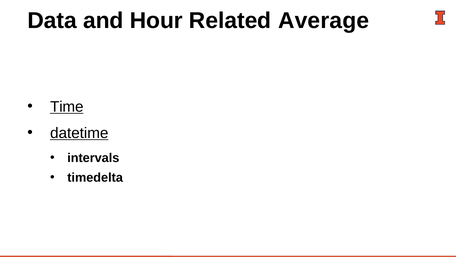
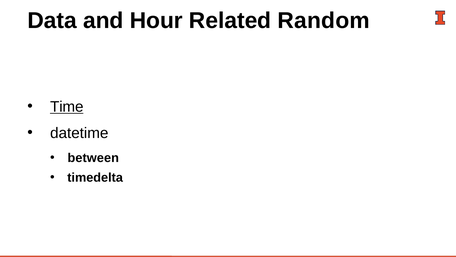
Average: Average -> Random (324, 21)
datetime underline: present -> none (79, 133)
intervals: intervals -> between (93, 158)
